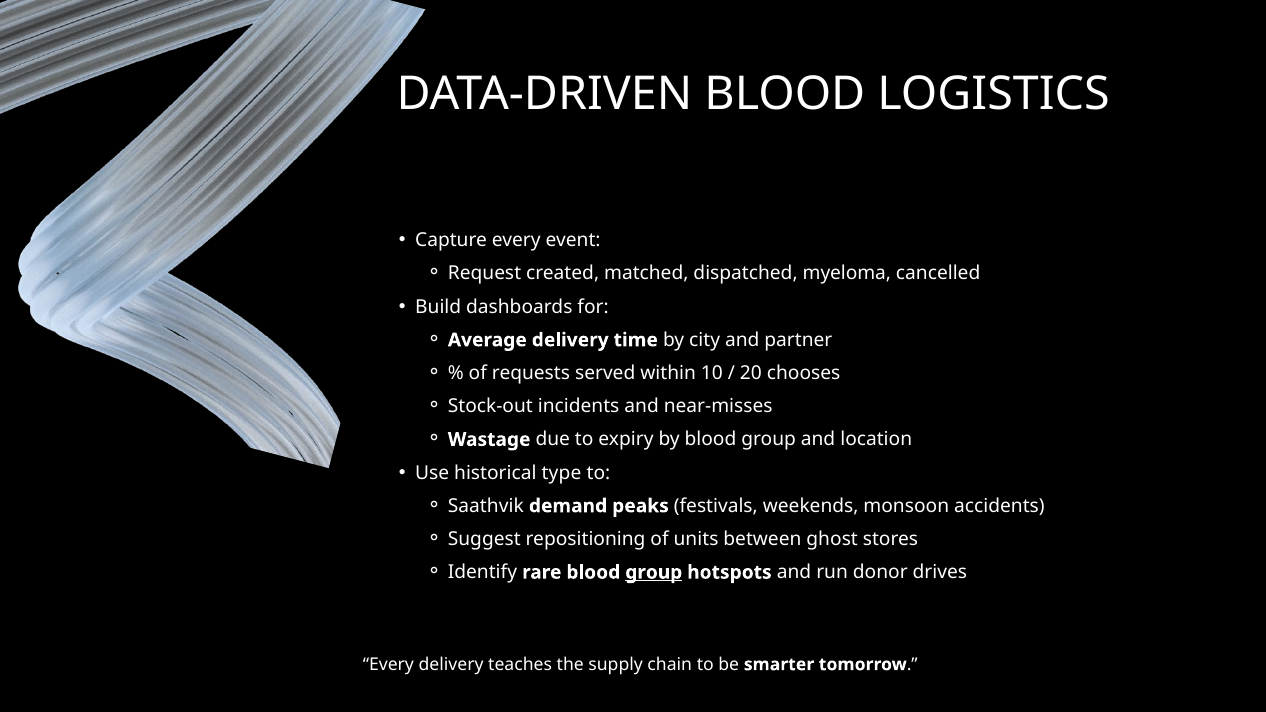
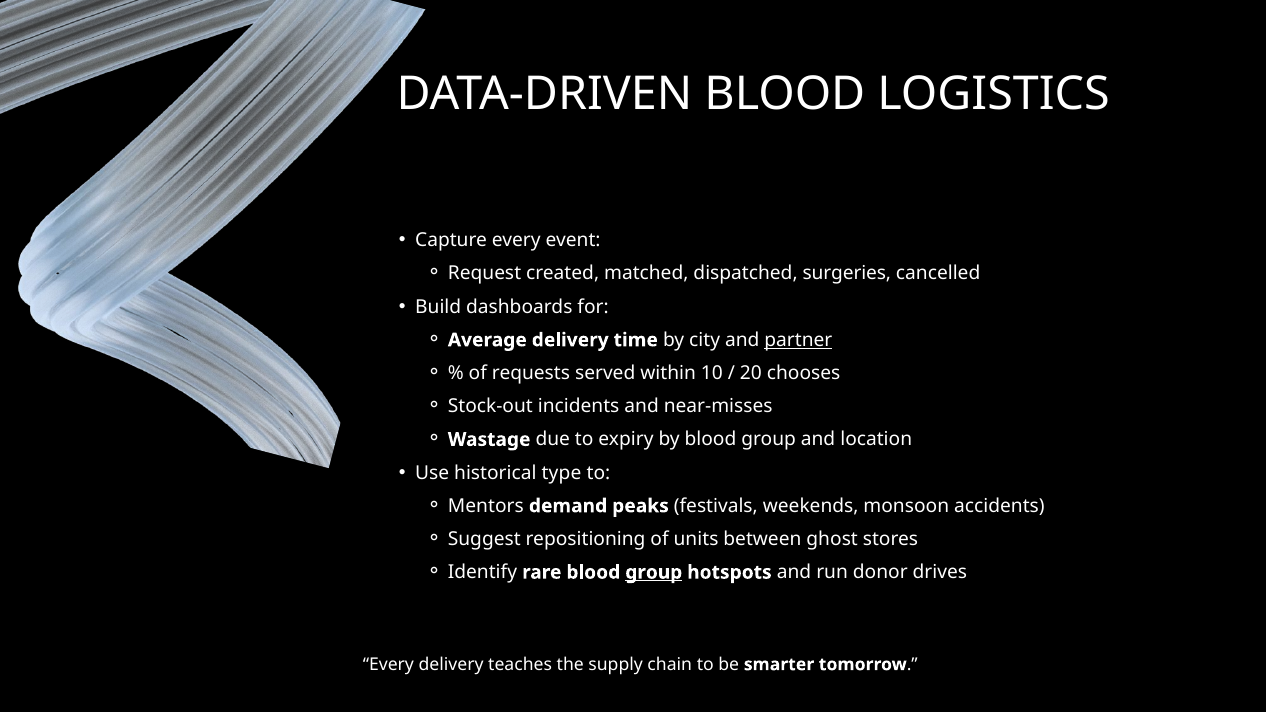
myeloma: myeloma -> surgeries (847, 274)
partner underline: none -> present (798, 340)
Saathvik: Saathvik -> Mentors (486, 506)
